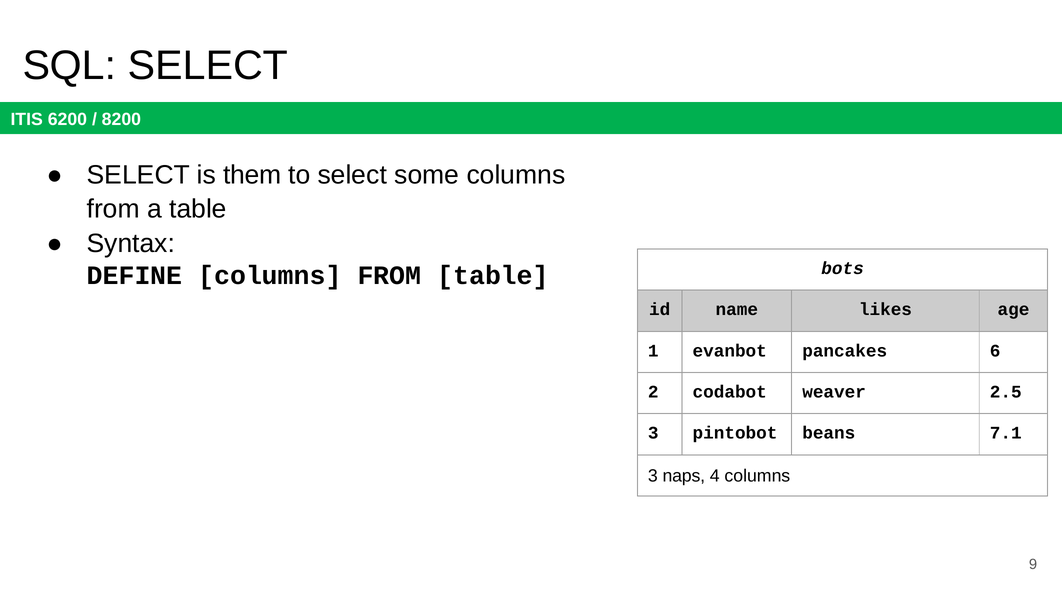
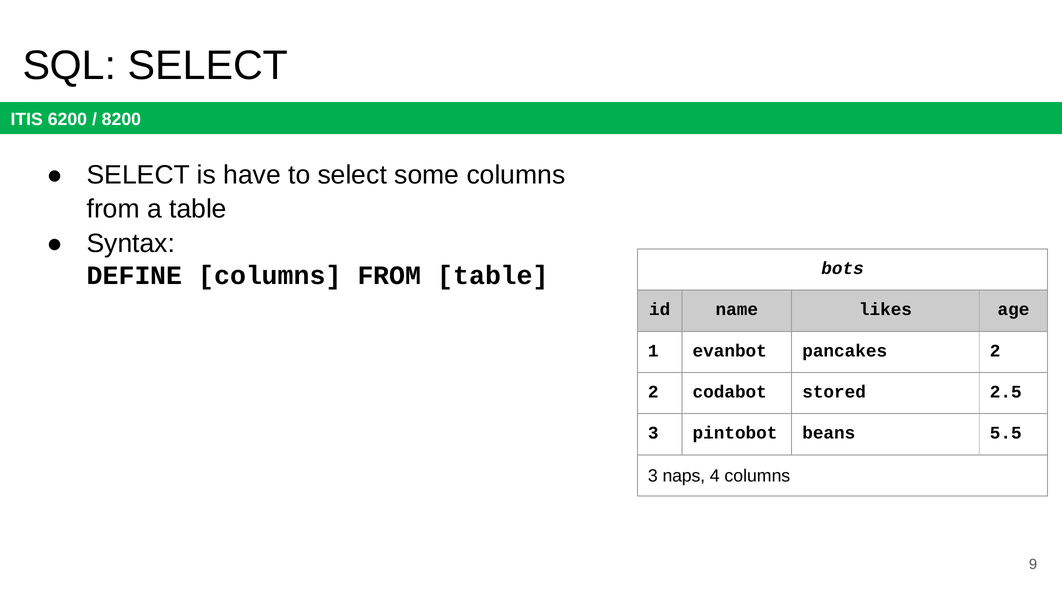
them: them -> have (252, 175)
pancakes 6: 6 -> 2 (995, 351)
weaver: weaver -> stored (834, 392)
7.1: 7.1 -> 5.5 (1006, 433)
